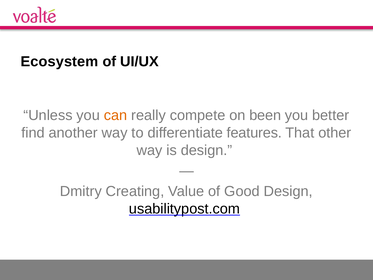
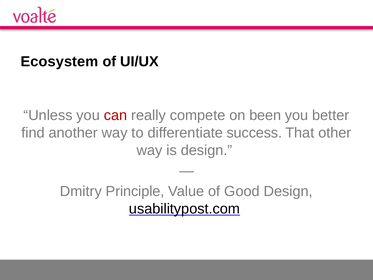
can colour: orange -> red (116, 115)
features: features -> success (254, 133)
Creating: Creating -> Principle (135, 191)
